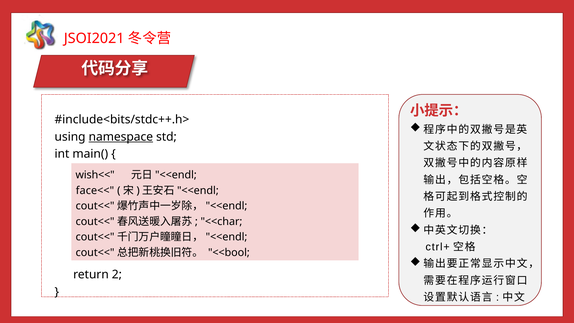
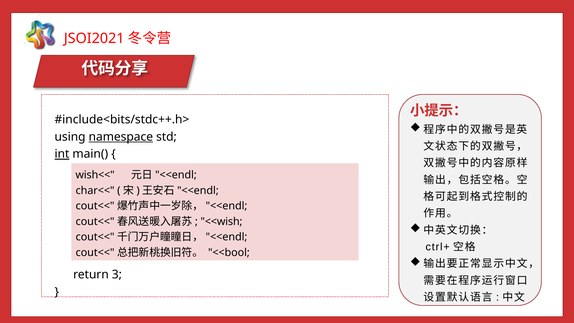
int underline: none -> present (62, 154)
face<<: face<< -> char<< (95, 191)
<<char: <<char -> <<wish (222, 222)
2: 2 -> 3 (117, 274)
